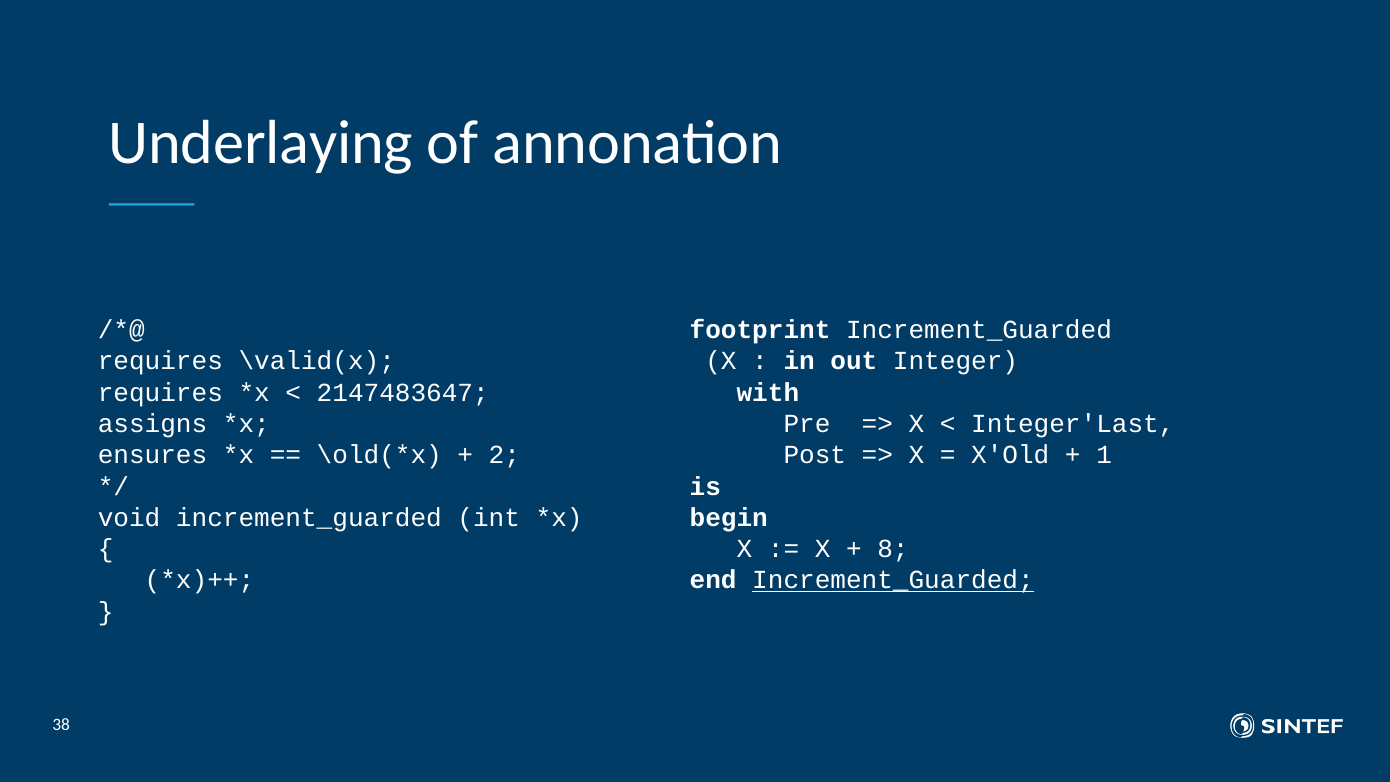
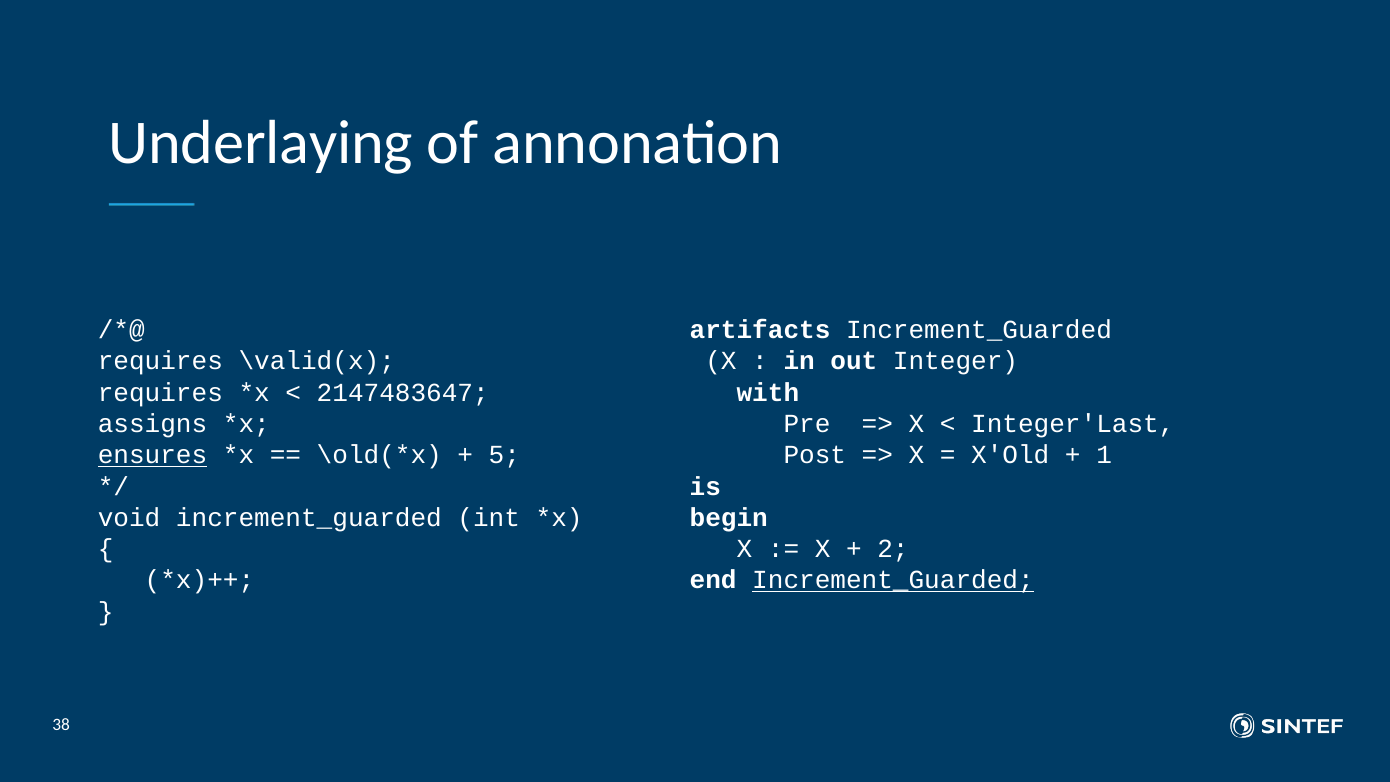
footprint: footprint -> artifacts (760, 330)
ensures underline: none -> present (153, 455)
2: 2 -> 5 (504, 455)
8: 8 -> 2 (893, 549)
